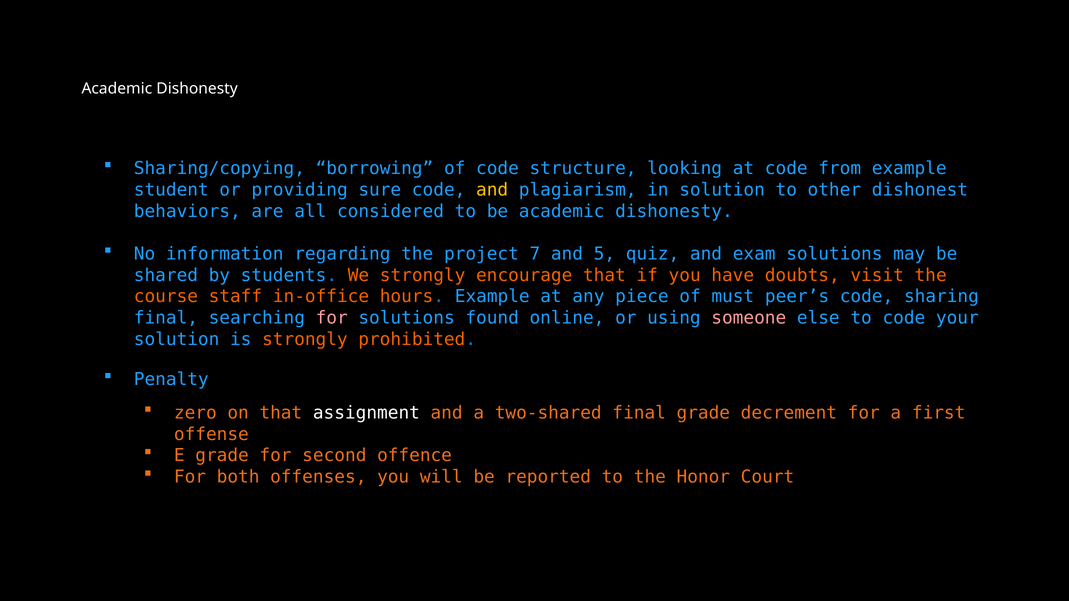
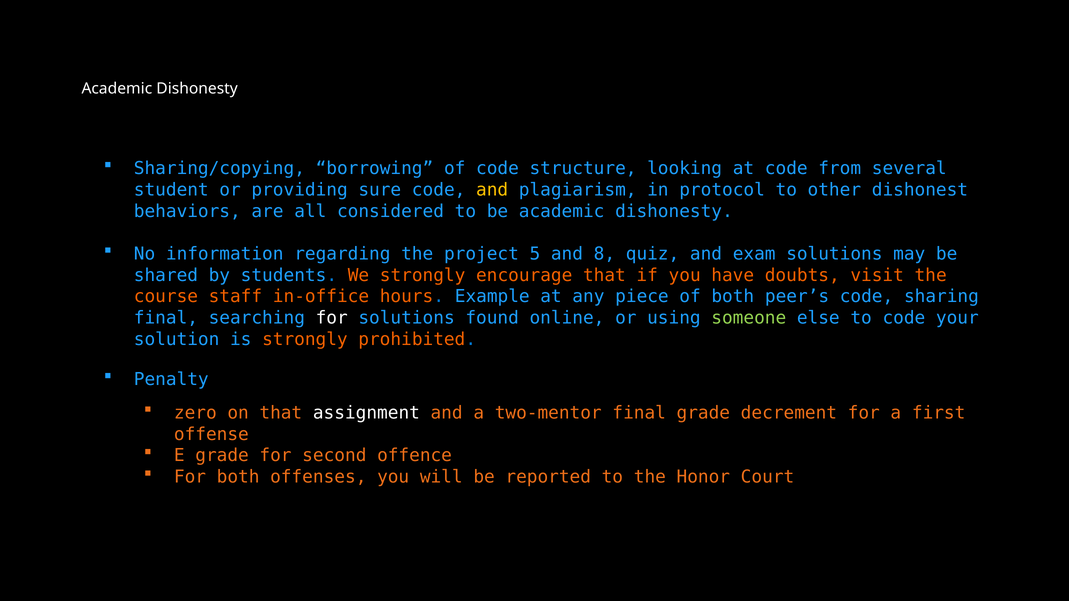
from example: example -> several (909, 169)
in solution: solution -> protocol (722, 190)
7: 7 -> 5 (535, 254)
5: 5 -> 8 (604, 254)
of must: must -> both (733, 297)
for colour: pink -> white (332, 318)
someone colour: pink -> light green (749, 318)
two-shared: two-shared -> two-mentor (548, 413)
